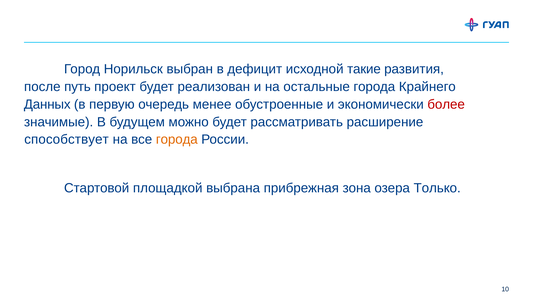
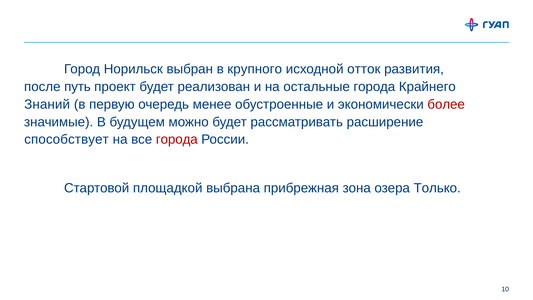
дефицит: дефицит -> крупного (255, 69)
такие: такие -> отток (364, 69)
Данных: Данных -> Знаний (47, 104)
города colour: orange -> red (177, 139)
